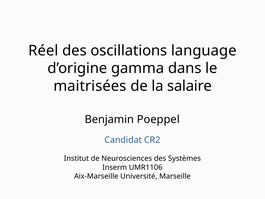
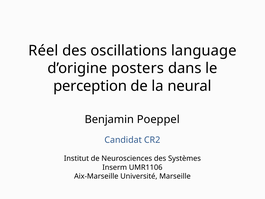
gamma: gamma -> posters (138, 68)
maitrisées: maitrisées -> perception (90, 86)
salaire: salaire -> neural (189, 86)
